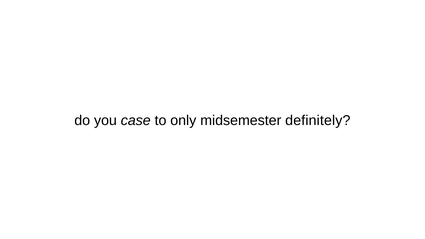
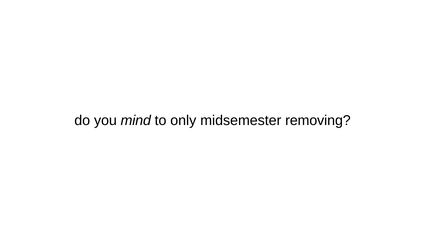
case: case -> mind (136, 121)
definitely: definitely -> removing (318, 121)
